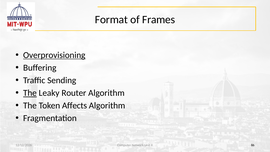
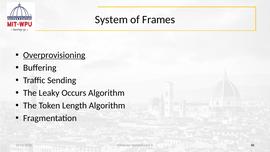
Format: Format -> System (111, 20)
The underline: present -> none (30, 93)
Router: Router -> Occurs (74, 93)
Affects: Affects -> Length (74, 106)
